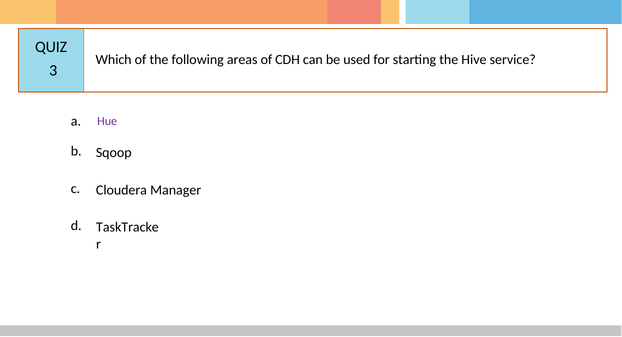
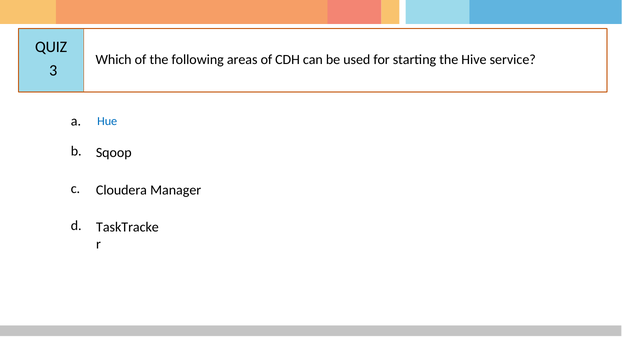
Hue colour: purple -> blue (107, 122)
